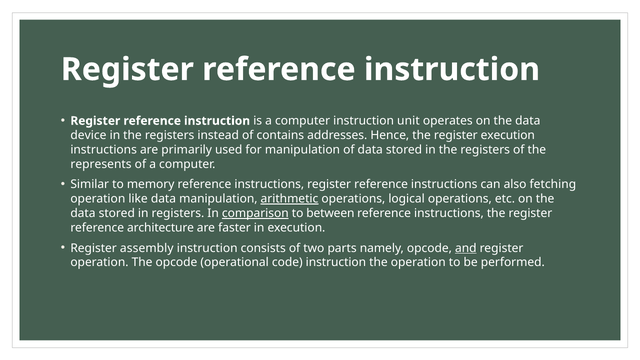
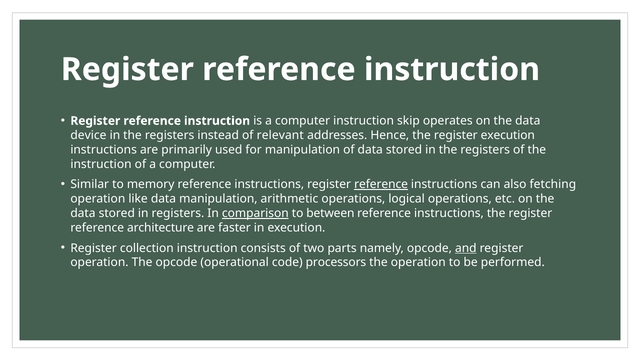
unit: unit -> skip (408, 121)
contains: contains -> relevant (280, 135)
represents: represents -> instruction (101, 164)
reference underline: none -> present (381, 184)
arithmetic underline: present -> none (289, 199)
assembly: assembly -> collection (147, 248)
code instruction: instruction -> processors (336, 262)
